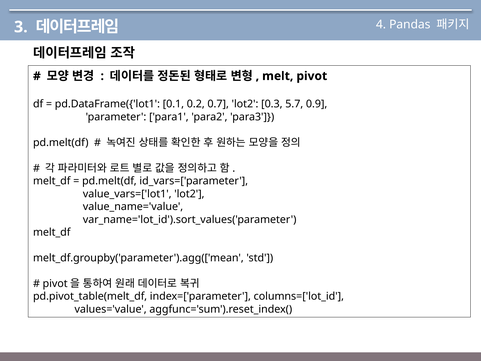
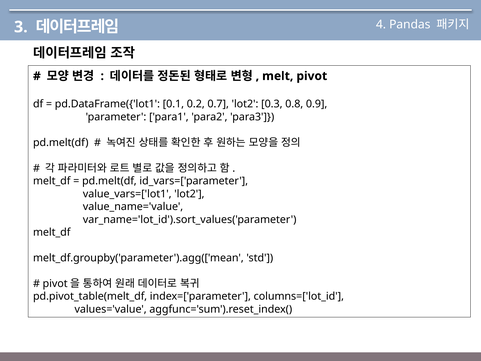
5.7: 5.7 -> 0.8 (294, 104)
